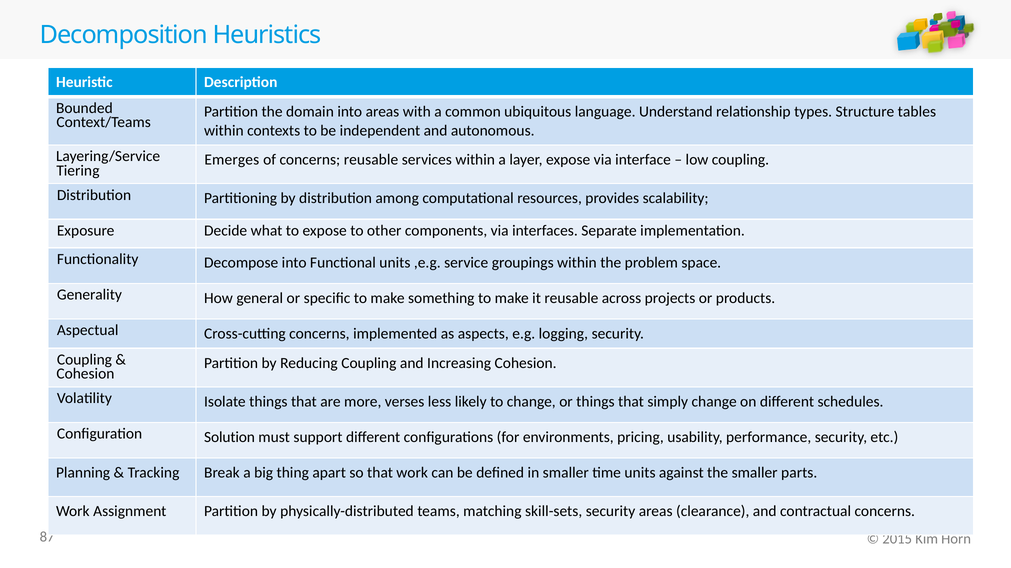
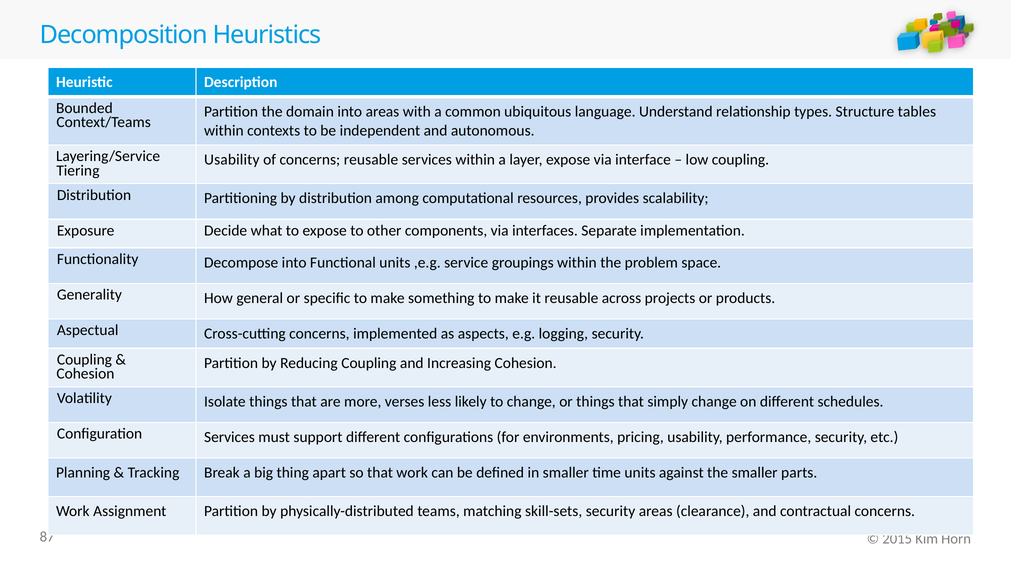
Emerges: Emerges -> Usability (232, 160)
Configuration Solution: Solution -> Services (229, 438)
